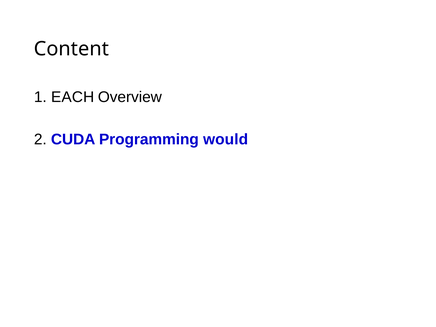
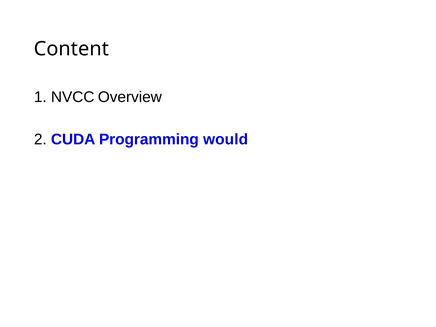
EACH: EACH -> NVCC (73, 97)
